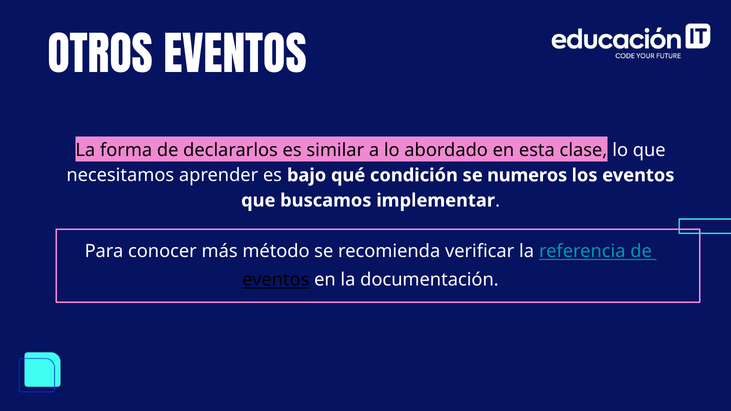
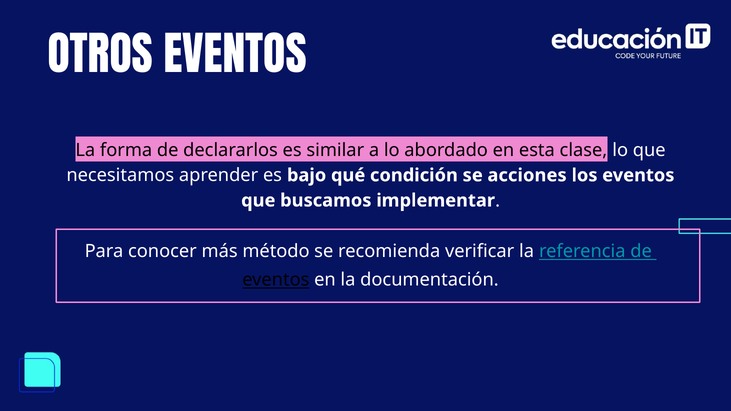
numeros: numeros -> acciones (527, 175)
